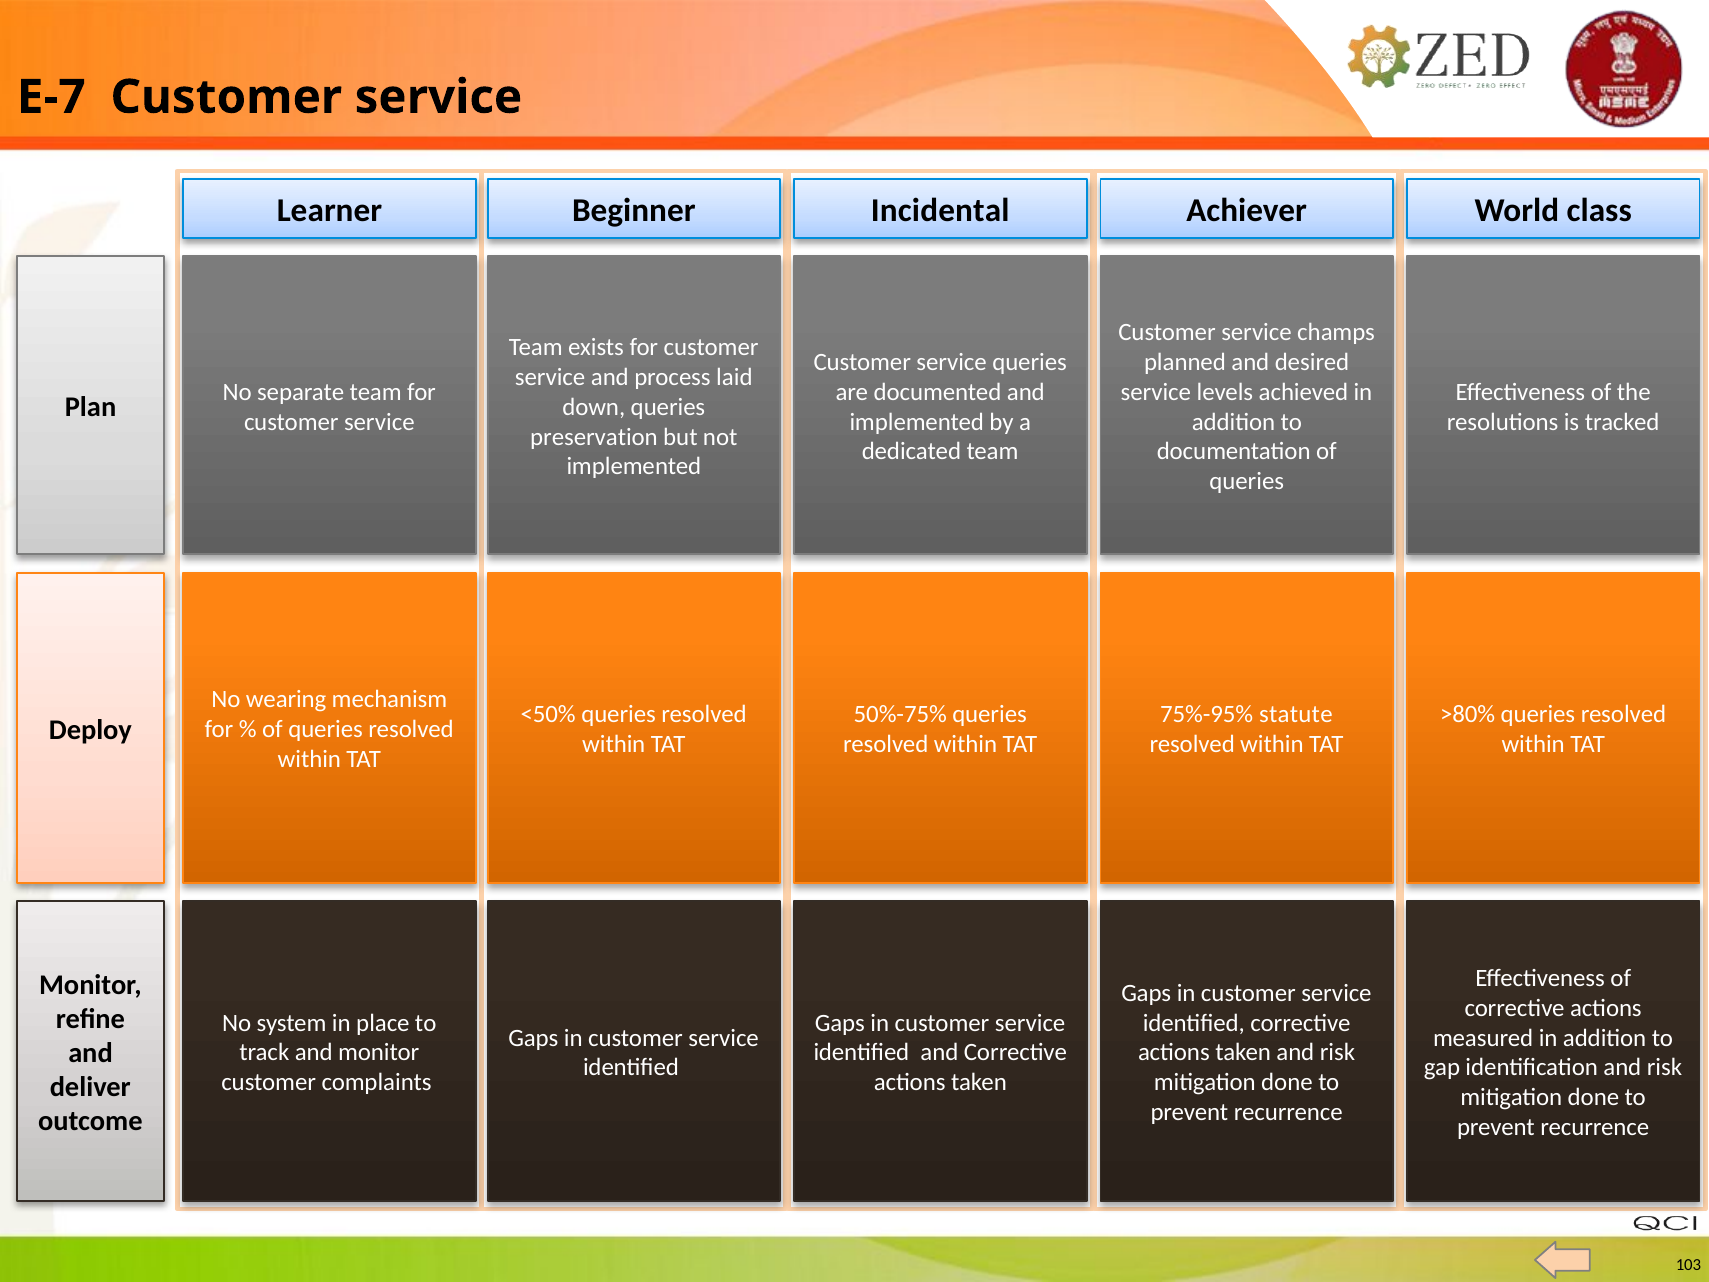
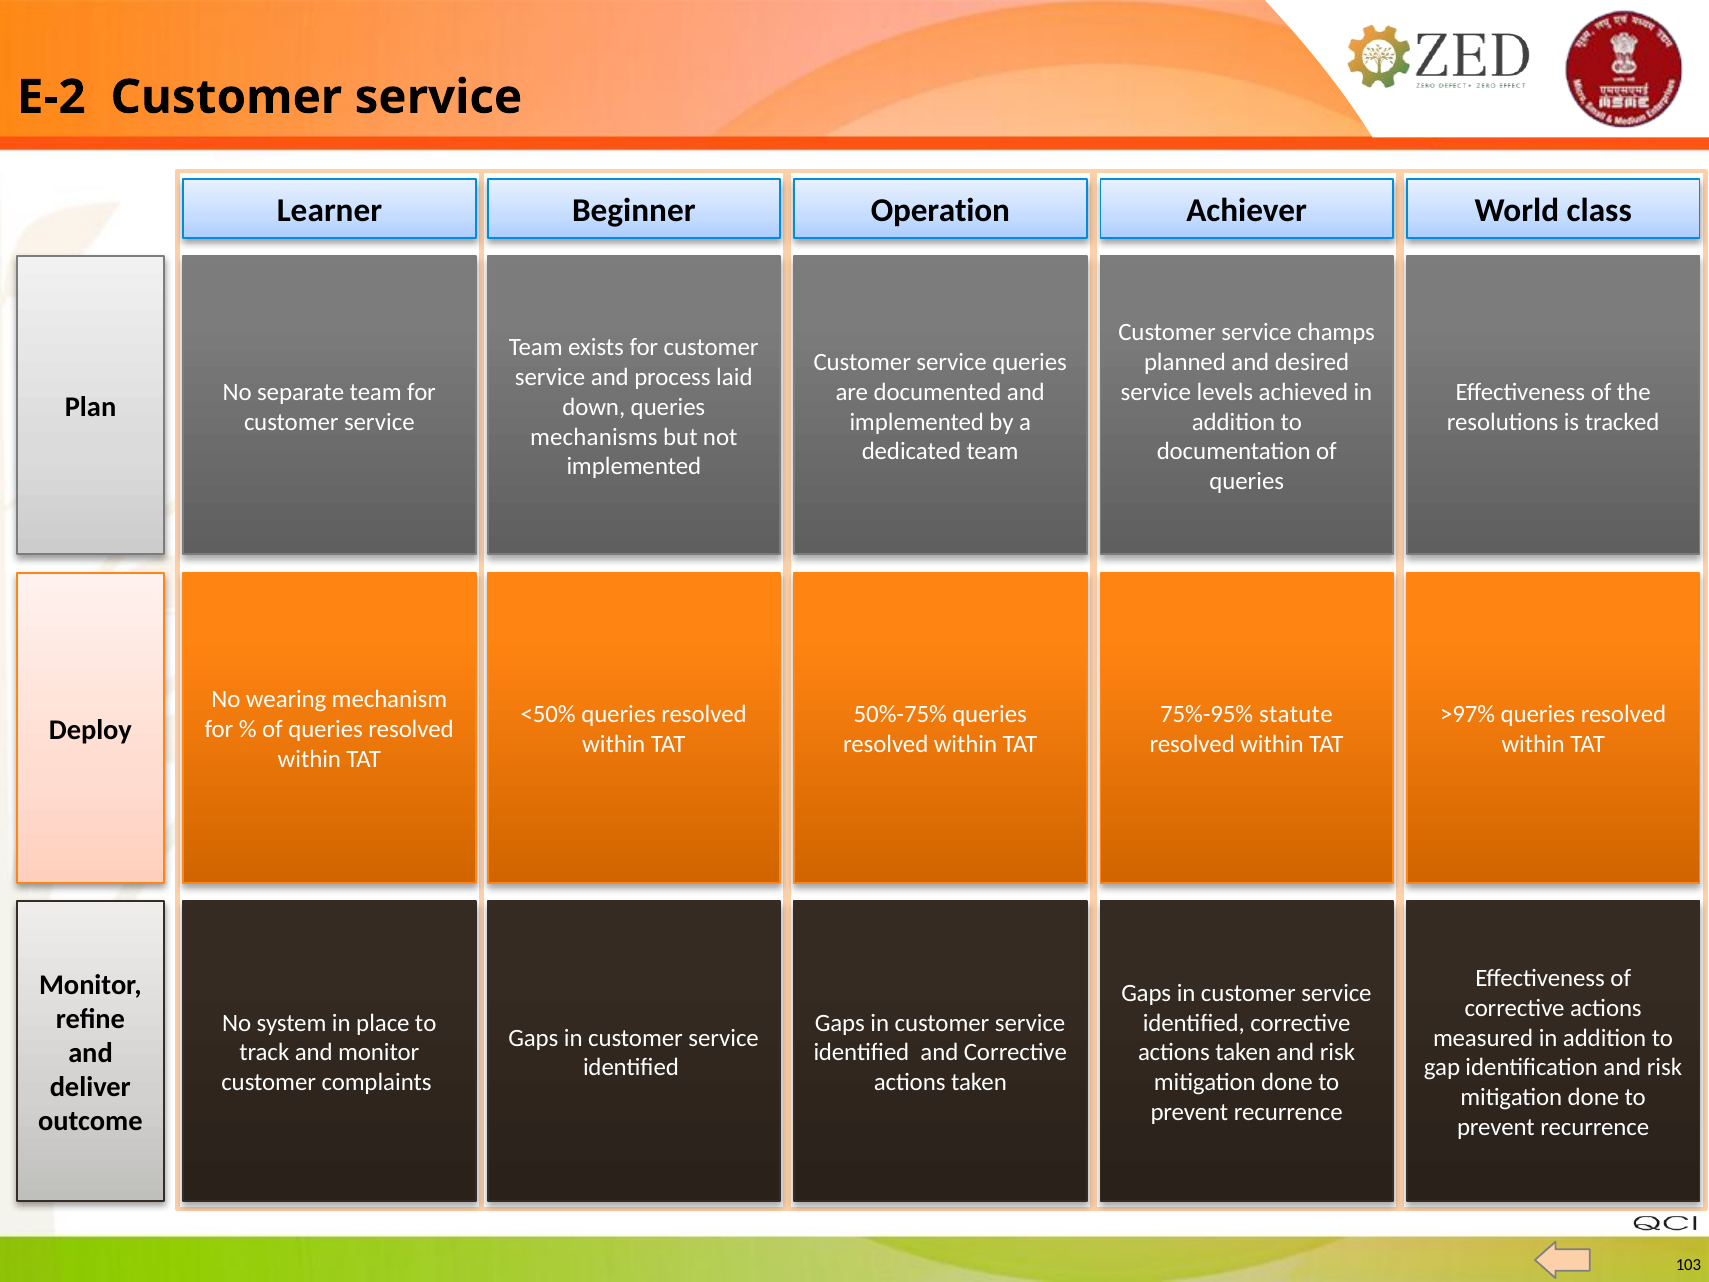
E-7: E-7 -> E-2 (51, 97)
Incidental: Incidental -> Operation (940, 211)
preservation: preservation -> mechanisms (594, 437)
>80%: >80% -> >97% (1468, 714)
